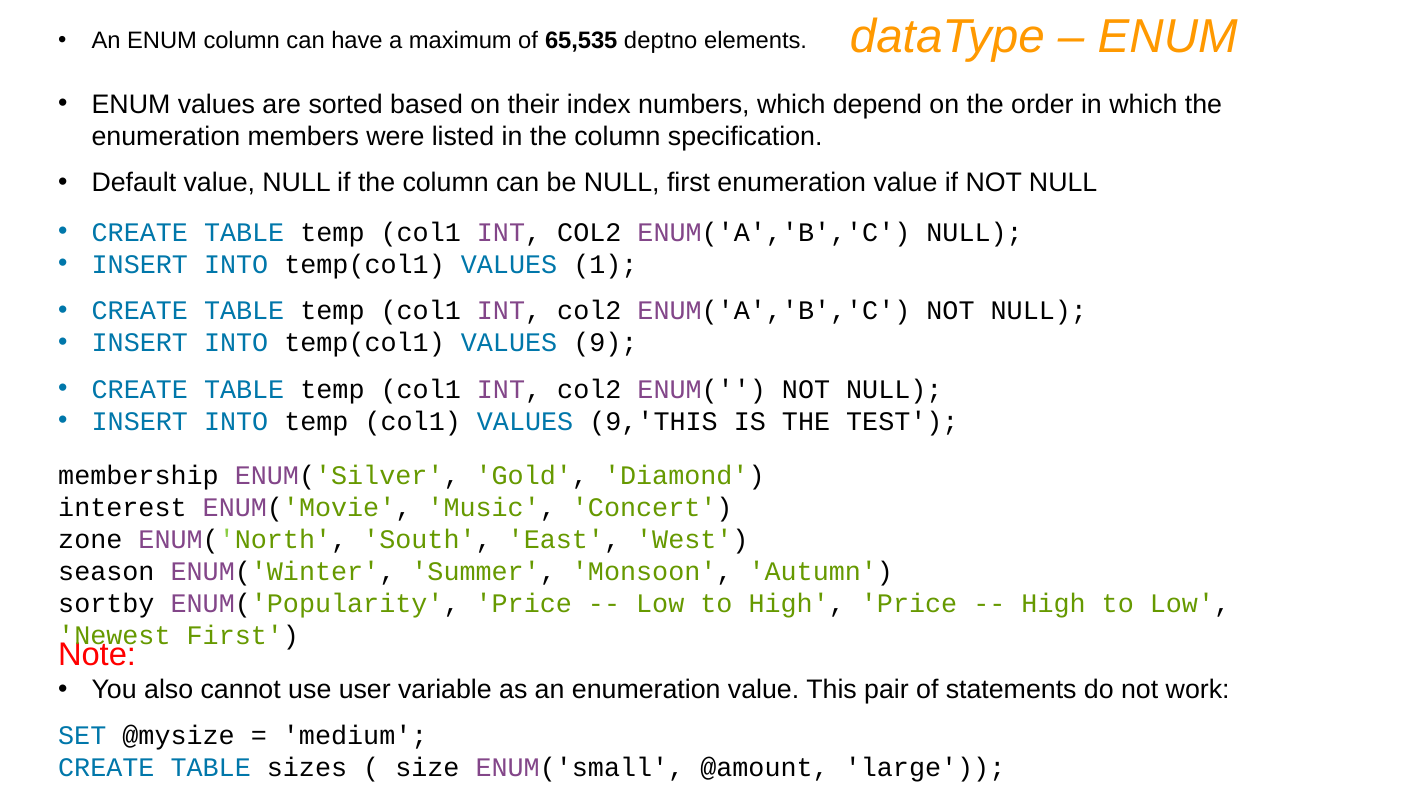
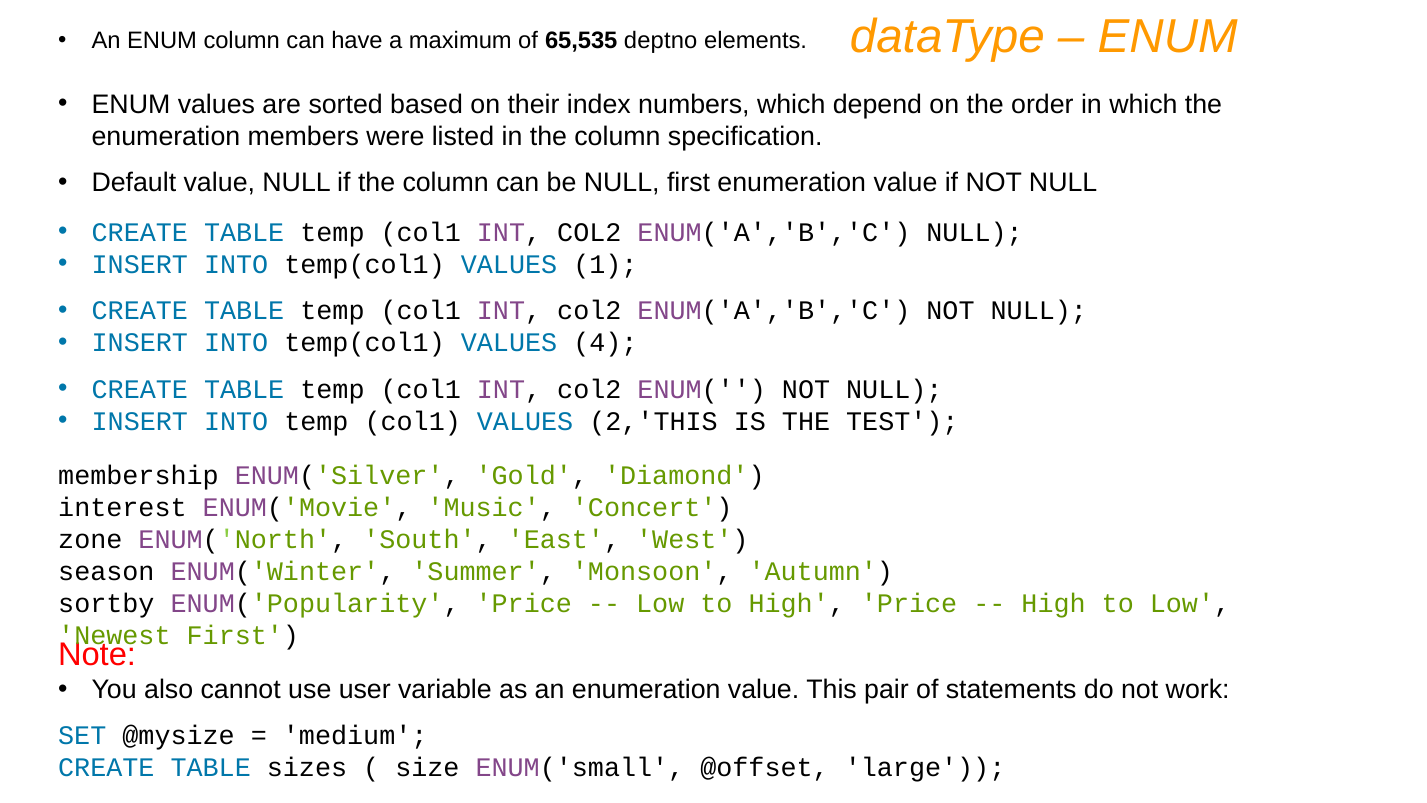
9: 9 -> 4 (605, 343)
9,'THIS: 9,'THIS -> 2,'THIS (654, 421)
@amount: @amount -> @offset (765, 768)
